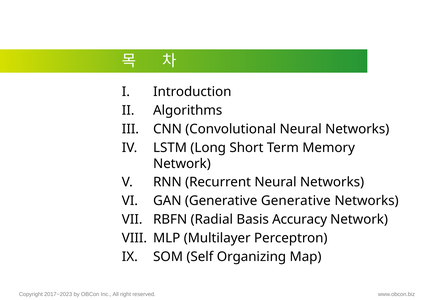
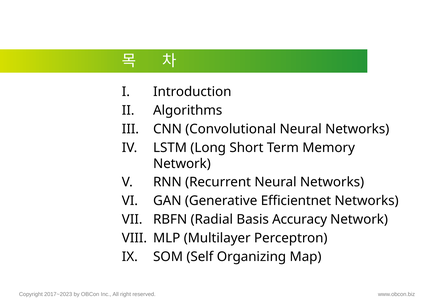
Generative Generative: Generative -> Efficientnet (296, 201)
